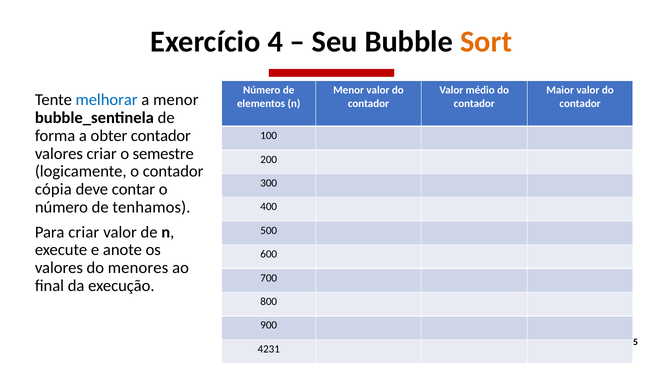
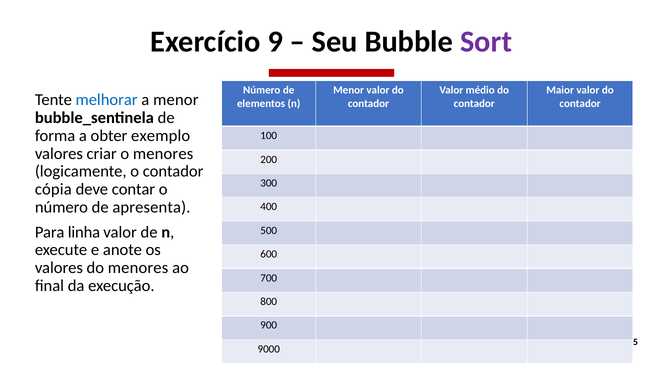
4: 4 -> 9 (275, 41)
Sort colour: orange -> purple (486, 41)
obter contador: contador -> exemplo (161, 136)
o semestre: semestre -> menores (163, 154)
tenhamos: tenhamos -> apresenta (151, 207)
Para criar: criar -> linha (84, 232)
4231: 4231 -> 9000 (269, 349)
